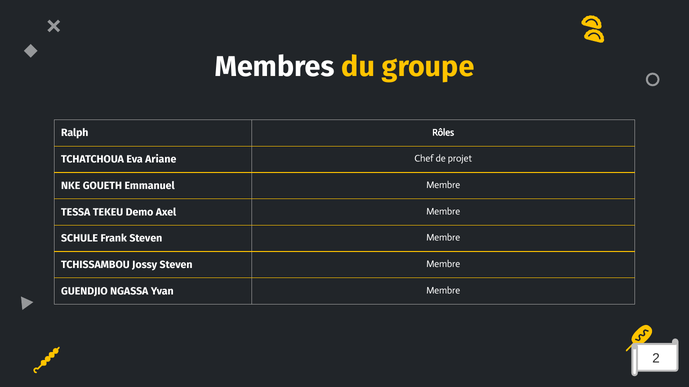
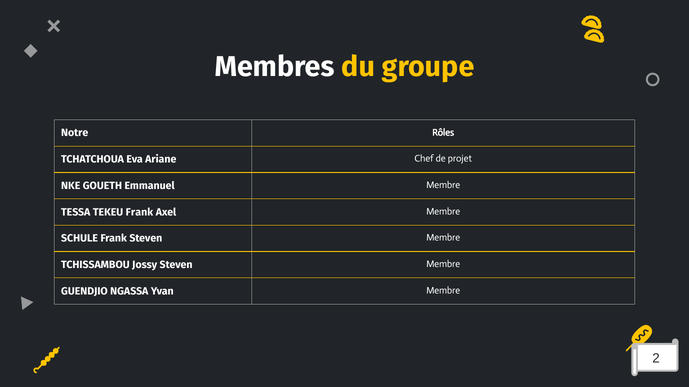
Ralph: Ralph -> Notre (75, 133)
TEKEU Demo: Demo -> Frank (139, 212)
